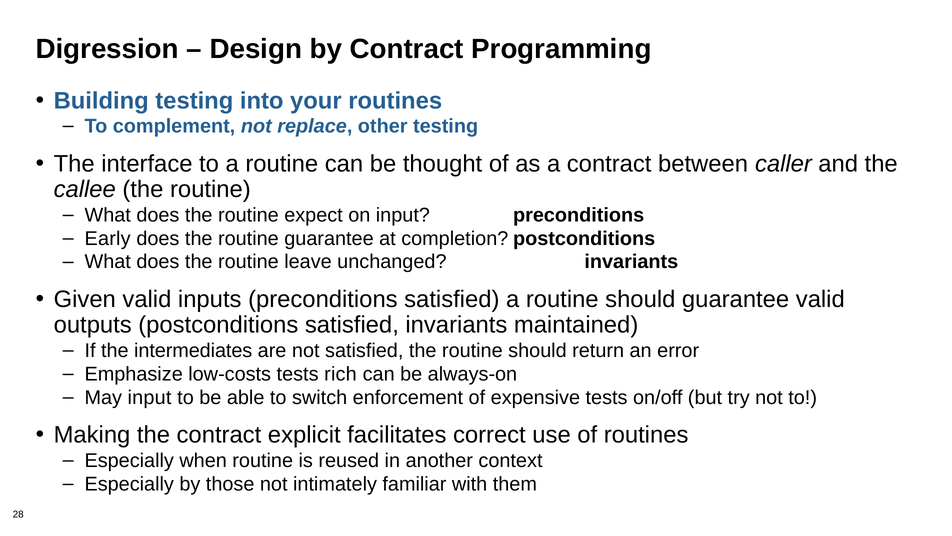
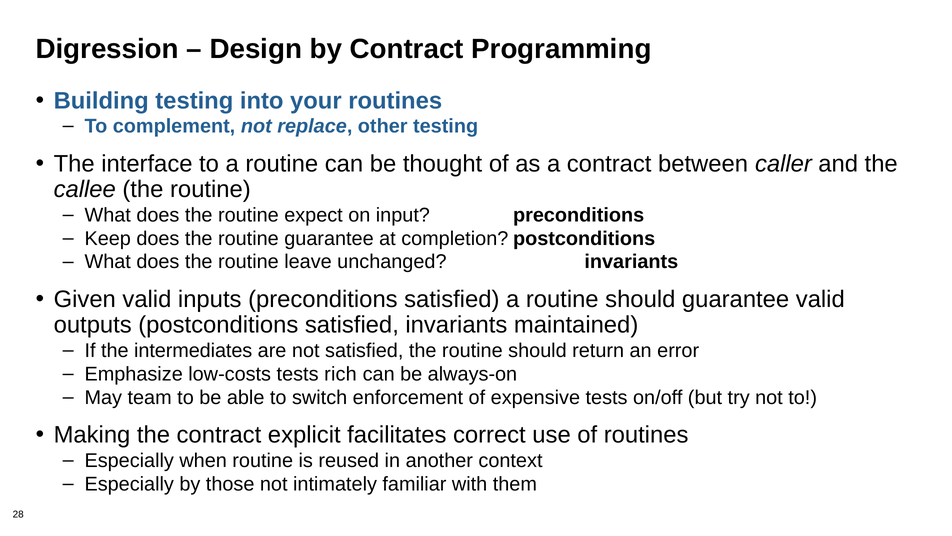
Early: Early -> Keep (108, 238)
May input: input -> team (150, 397)
